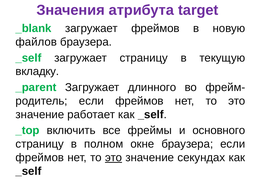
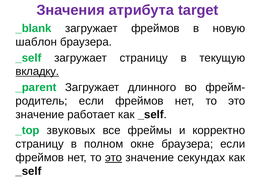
файлов: файлов -> шаблон (36, 42)
вкладку underline: none -> present (37, 72)
включить: включить -> звуковых (71, 130)
основного: основного -> корректно (219, 130)
